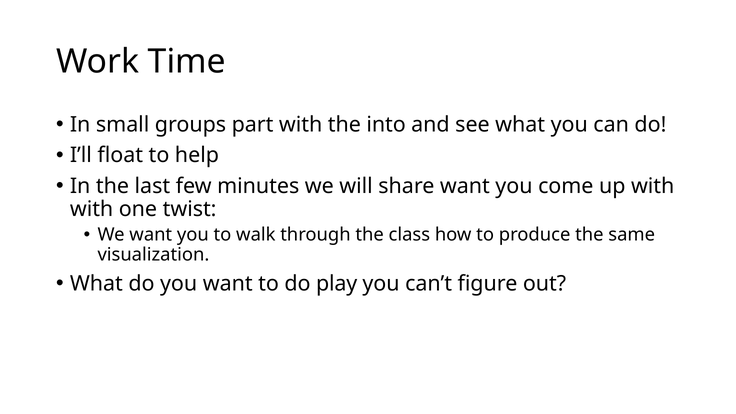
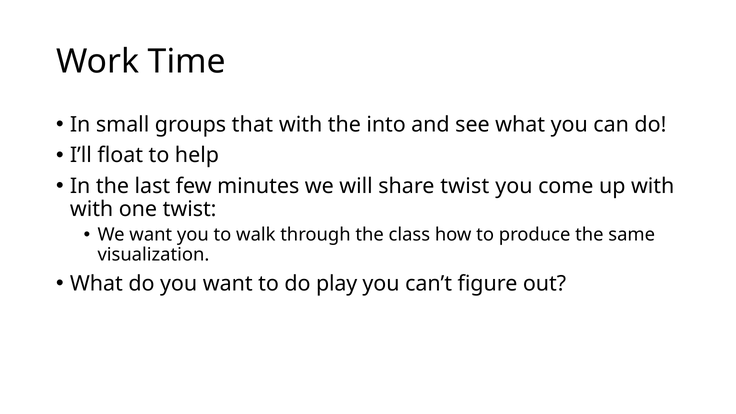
part: part -> that (252, 124)
share want: want -> twist (465, 186)
